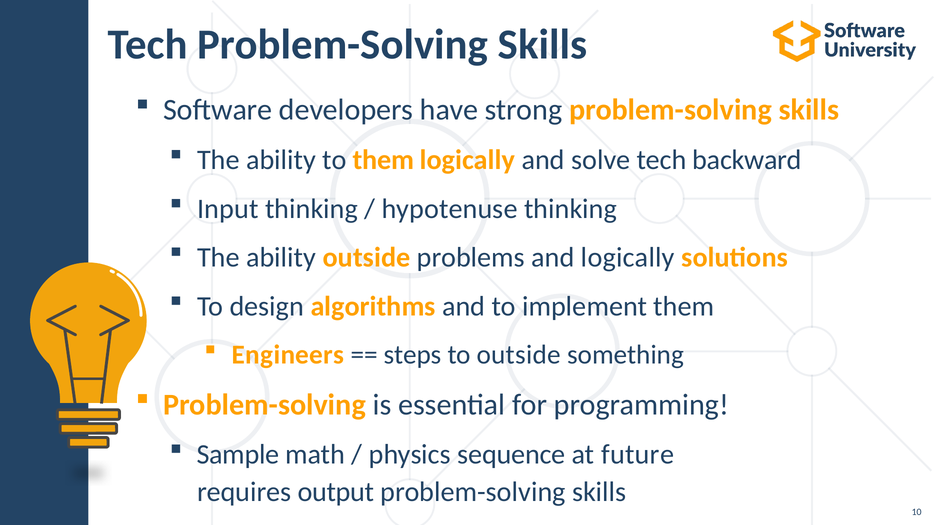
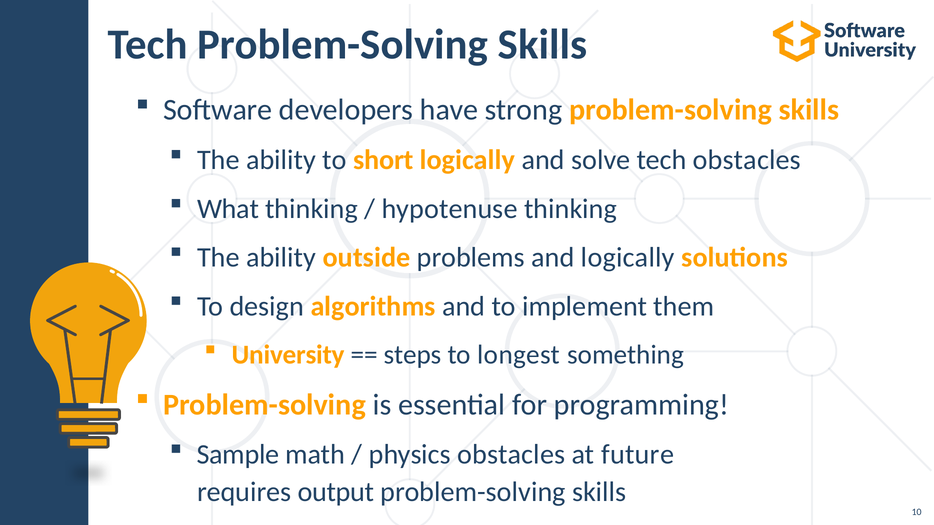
to them: them -> short (383, 160)
tech backward: backward -> obstacles (747, 160)
Input: Input -> What (228, 209)
Engineers: Engineers -> University (288, 355)
to outside: outside -> longest (519, 355)
physics sequence: sequence -> obstacles (511, 455)
